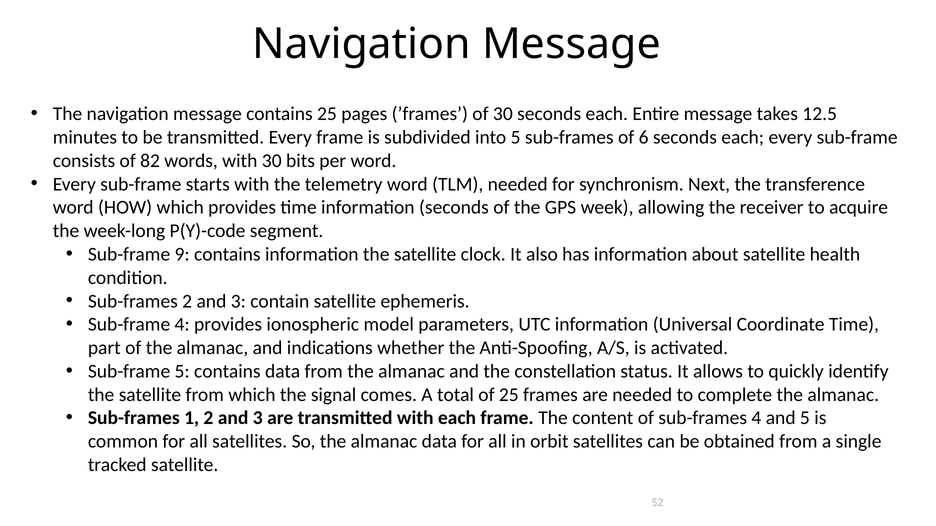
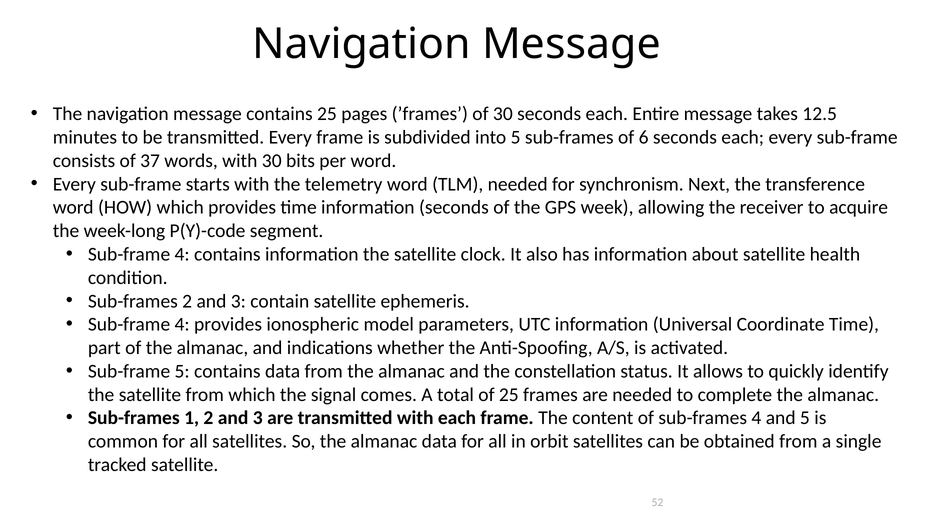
82: 82 -> 37 (150, 161)
9: 9 -> 4 (182, 255)
